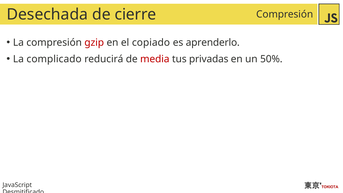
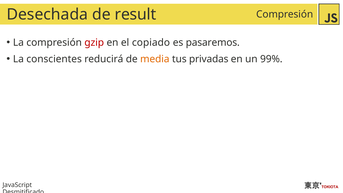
cierre: cierre -> result (135, 14)
aprenderlo: aprenderlo -> pasaremos (213, 43)
complicado: complicado -> conscientes (54, 59)
media colour: red -> orange (155, 59)
50%: 50% -> 99% (271, 59)
